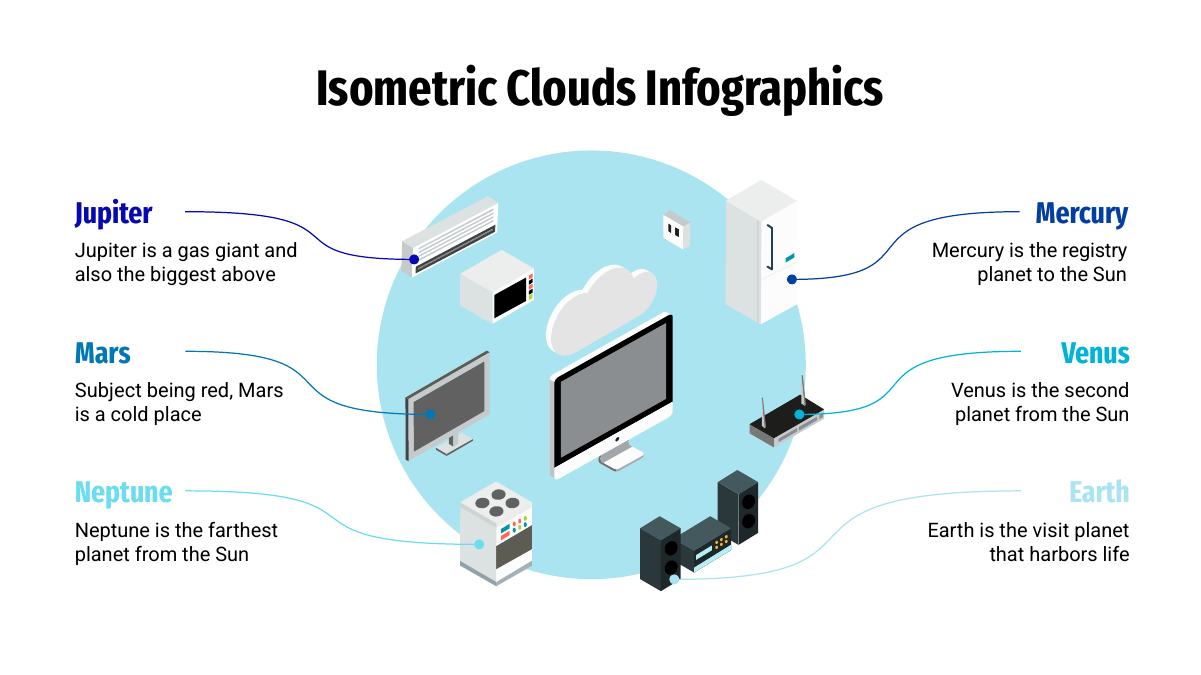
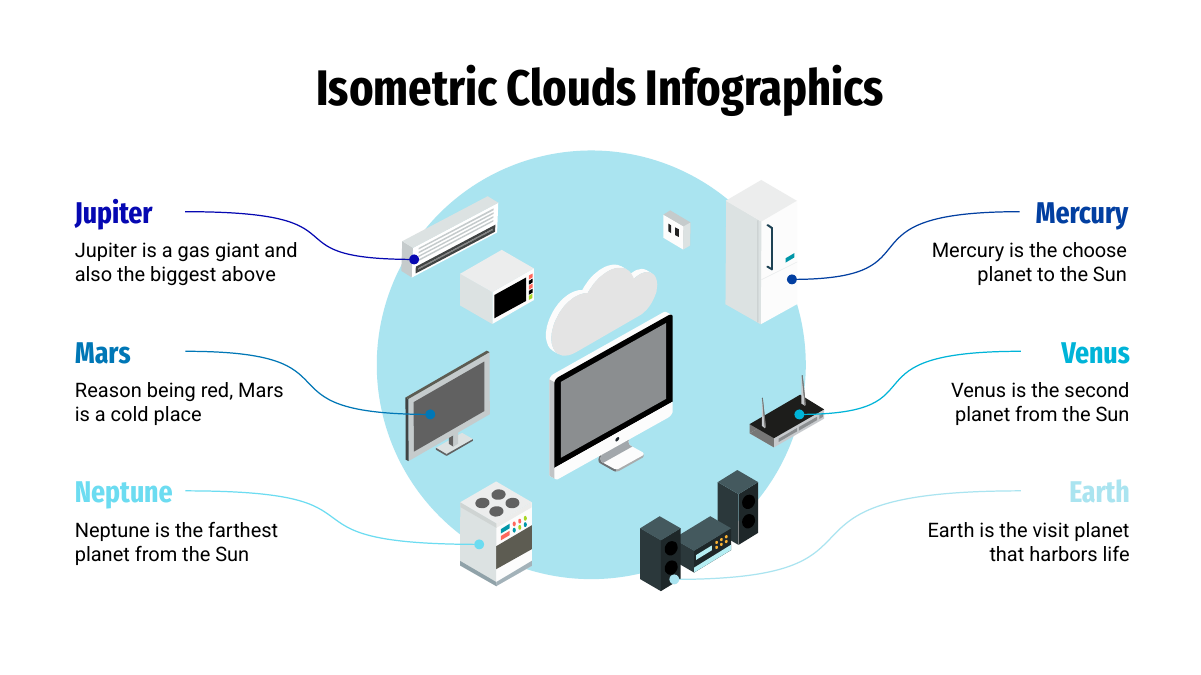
registry: registry -> choose (1095, 252)
Subject: Subject -> Reason (108, 391)
